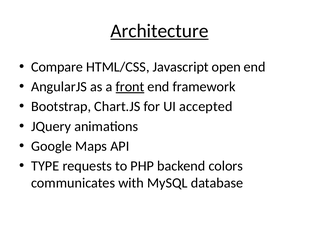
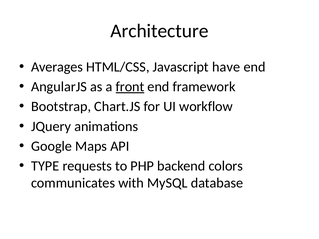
Architecture underline: present -> none (159, 31)
Compare: Compare -> Averages (57, 67)
open: open -> have (226, 67)
accepted: accepted -> workflow (206, 107)
